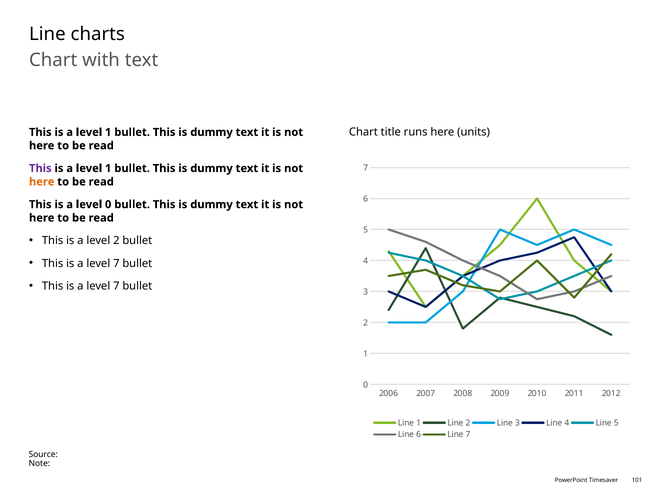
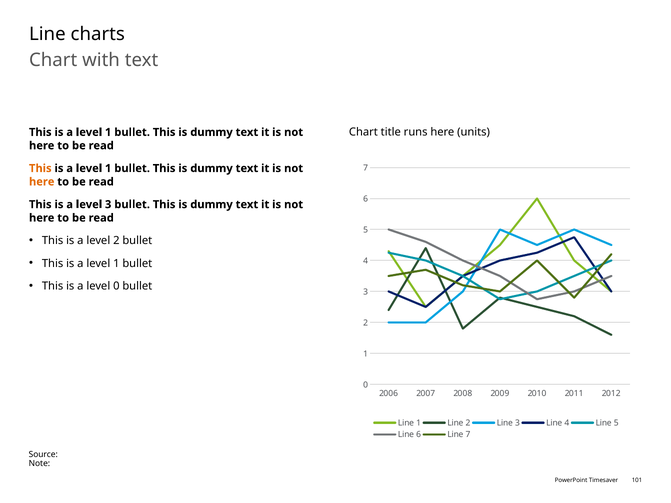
This colour: purple -> orange (40, 168)
level 0: 0 -> 3 (108, 205)
7: 7 -> 1 (116, 263)
7: 7 -> 0 (116, 286)
